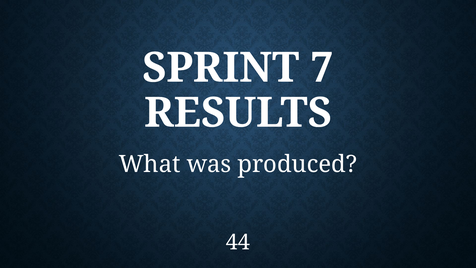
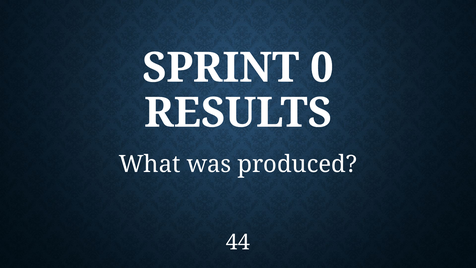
7: 7 -> 0 (322, 68)
